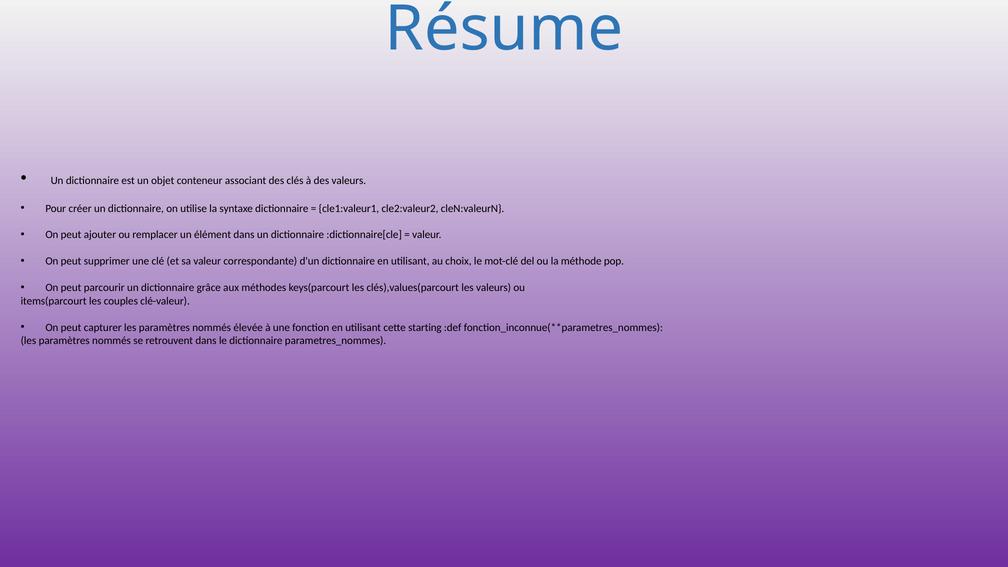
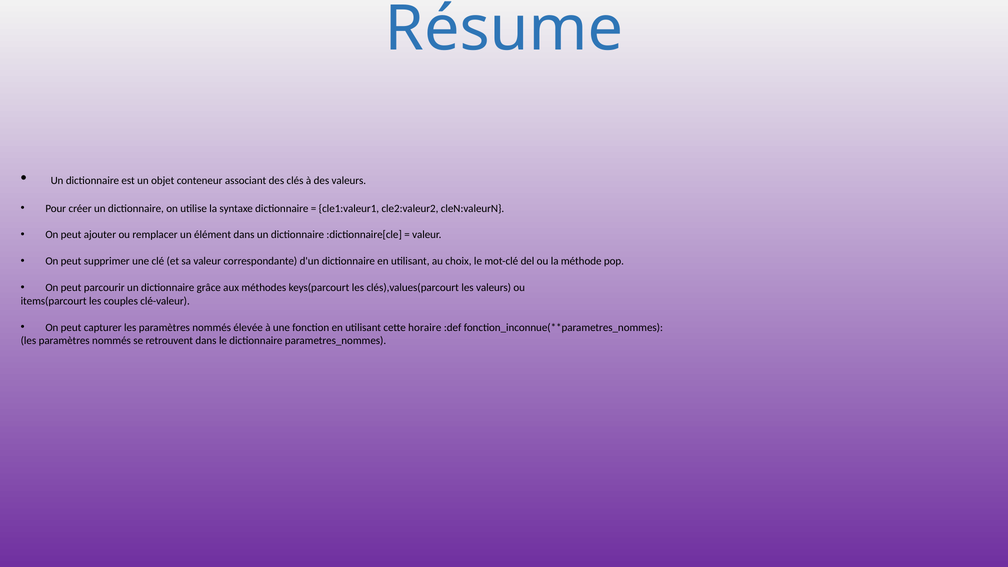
starting: starting -> horaire (425, 327)
